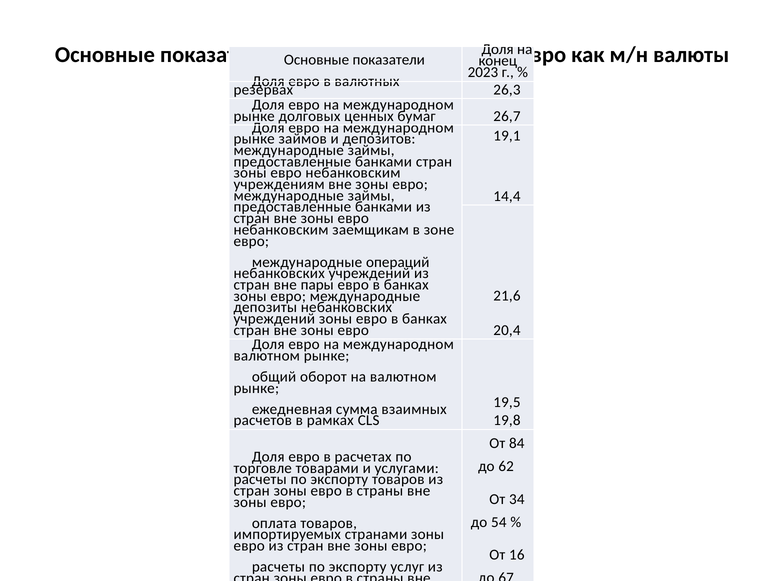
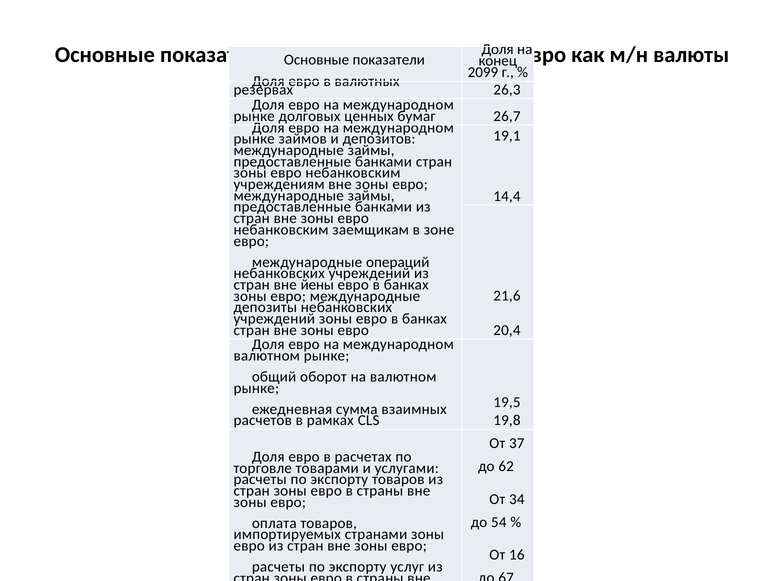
2023: 2023 -> 2099 (483, 72)
пары: пары -> йены (317, 285)
84: 84 -> 37 (517, 444)
